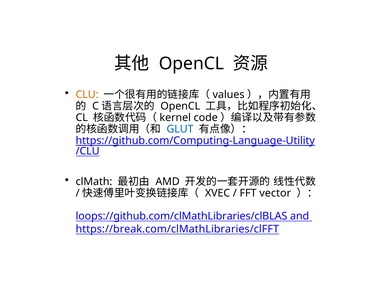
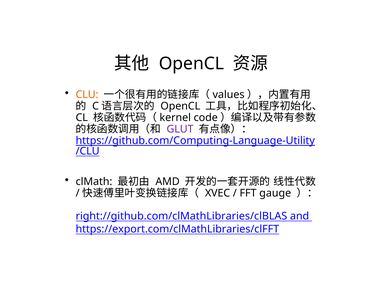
GLUT colour: blue -> purple (180, 129)
vector: vector -> gauge (275, 193)
loops://github.com/clMathLibraries/clBLAS: loops://github.com/clMathLibraries/clBLAS -> right://github.com/clMathLibraries/clBLAS (181, 216)
https://break.com/clMathLibraries/clFFT: https://break.com/clMathLibraries/clFFT -> https://export.com/clMathLibraries/clFFT (177, 229)
